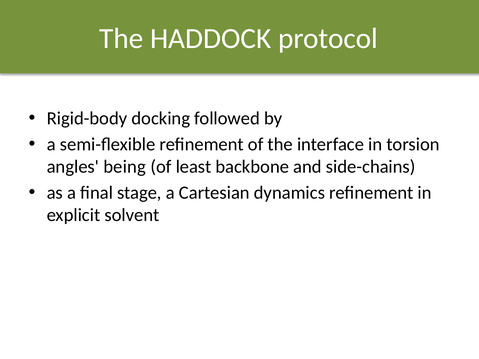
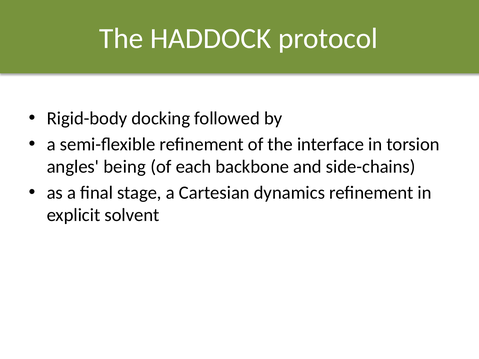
least: least -> each (194, 167)
